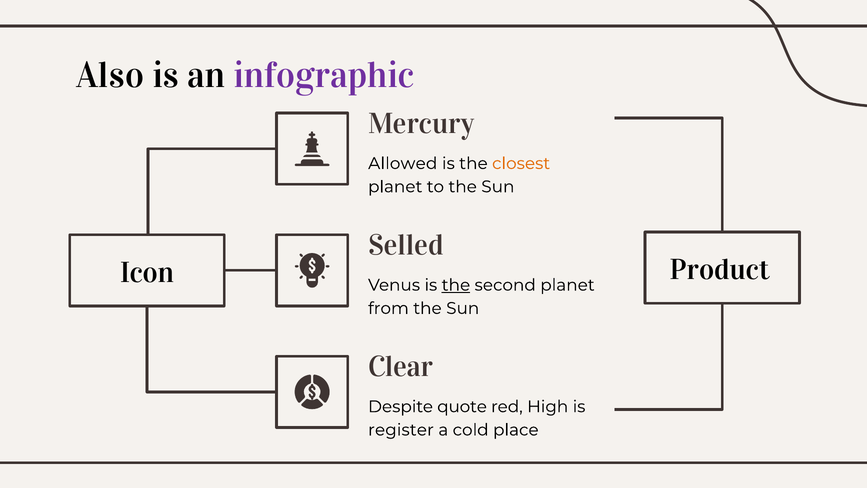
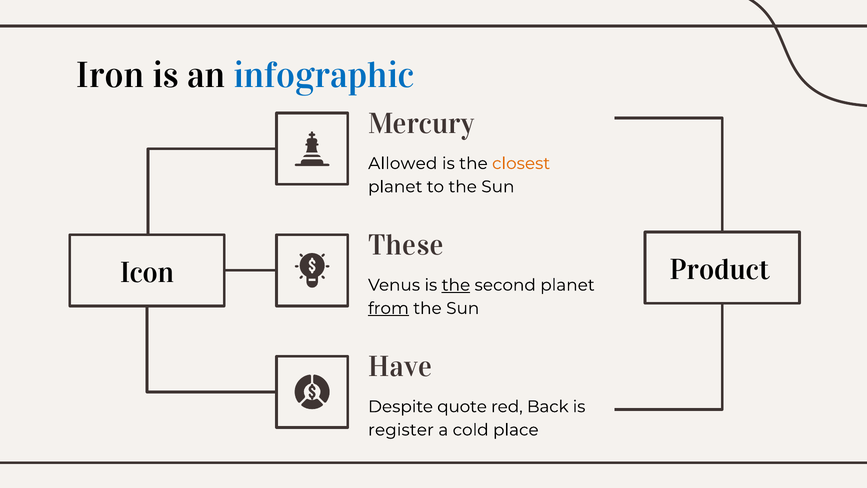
Also: Also -> Iron (110, 75)
infographic colour: purple -> blue (324, 75)
Selled: Selled -> These (406, 245)
from underline: none -> present (388, 308)
Clear: Clear -> Have (400, 366)
High: High -> Back (548, 406)
